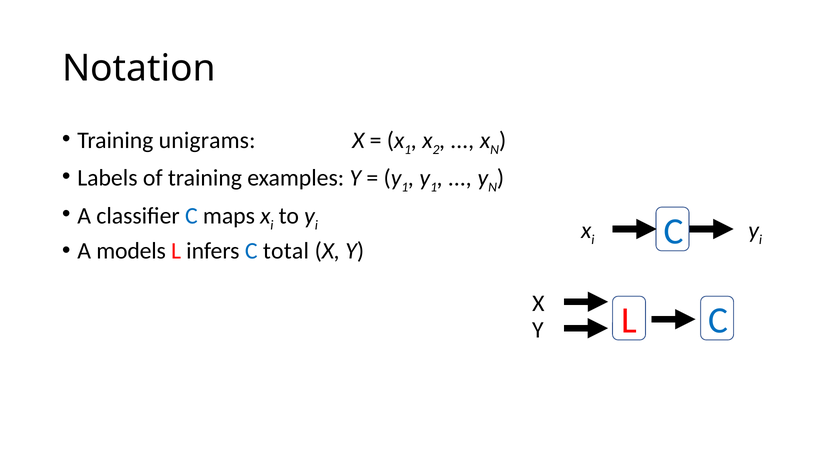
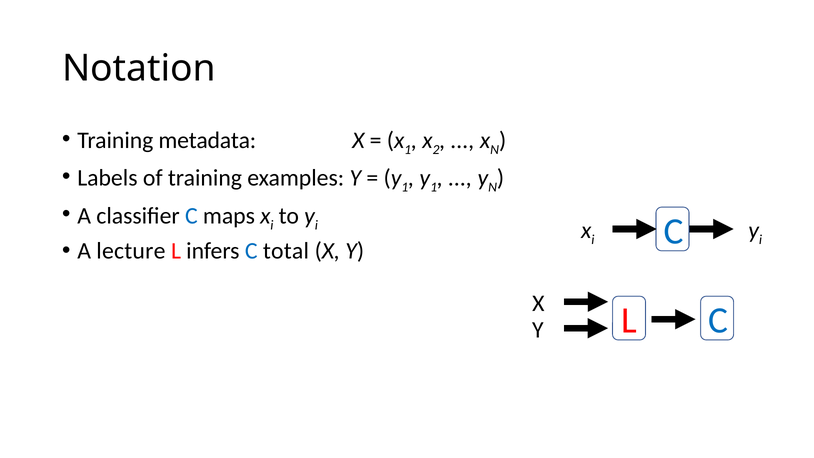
unigrams: unigrams -> metadata (207, 140)
models: models -> lecture (131, 251)
